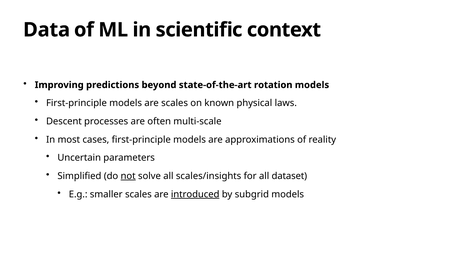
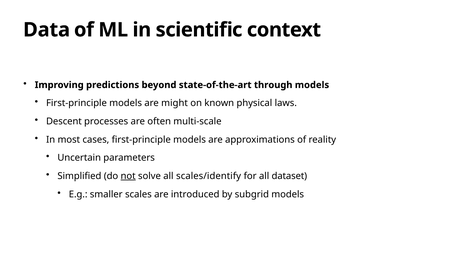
rotation: rotation -> through (273, 85)
are scales: scales -> might (175, 103)
scales/insights: scales/insights -> scales/identify (209, 176)
introduced underline: present -> none (195, 195)
